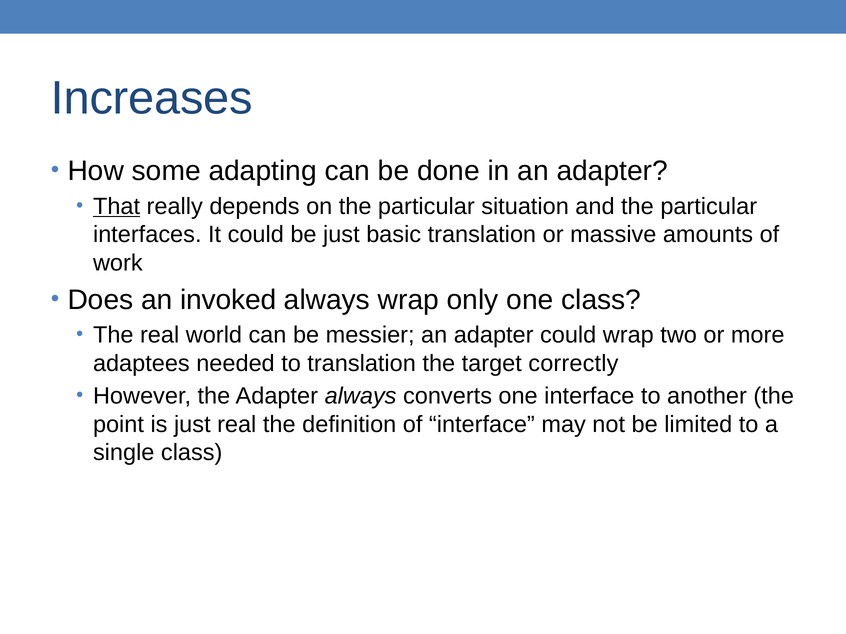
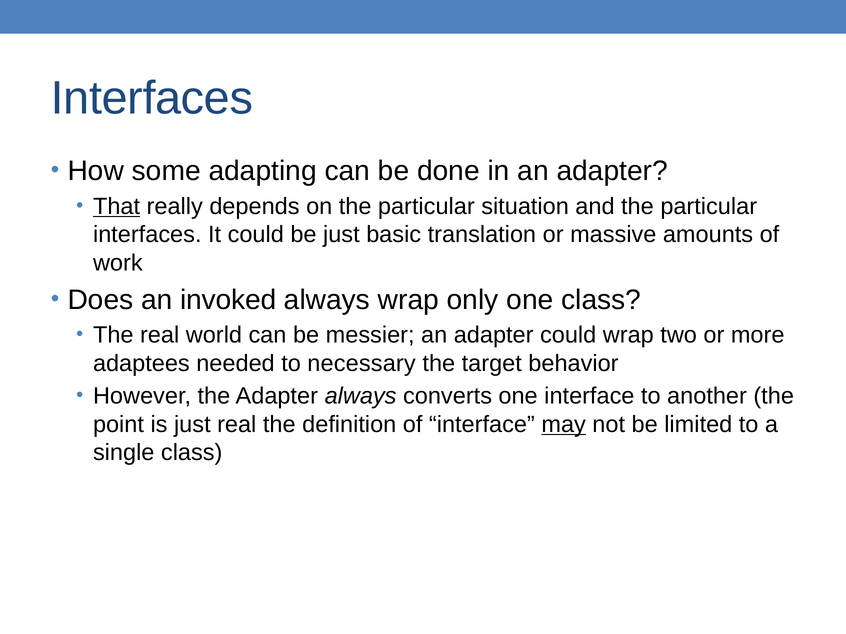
Increases: Increases -> Interfaces (152, 98)
to translation: translation -> necessary (362, 364)
correctly: correctly -> behavior (573, 364)
may underline: none -> present (564, 425)
